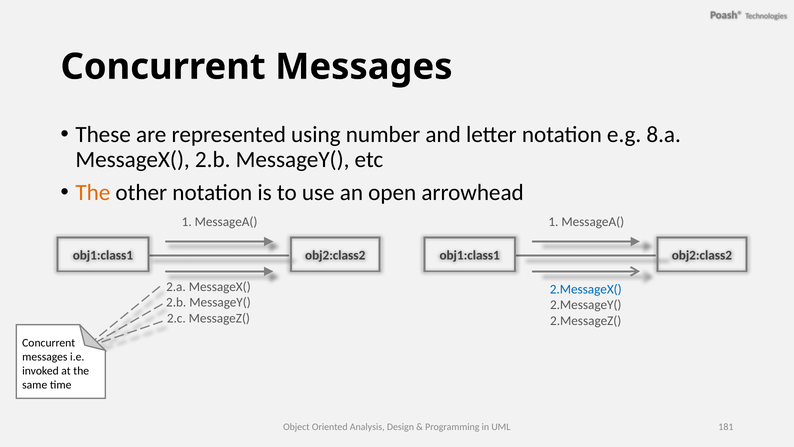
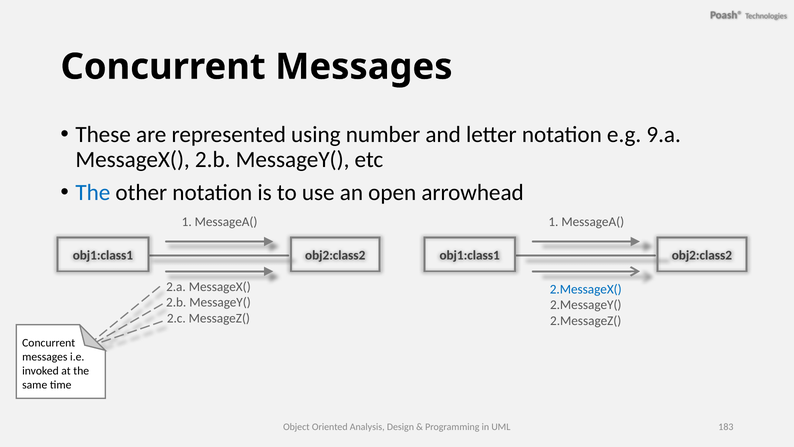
8.a: 8.a -> 9.a (664, 134)
The colour: orange -> blue (93, 193)
181: 181 -> 183 (726, 426)
